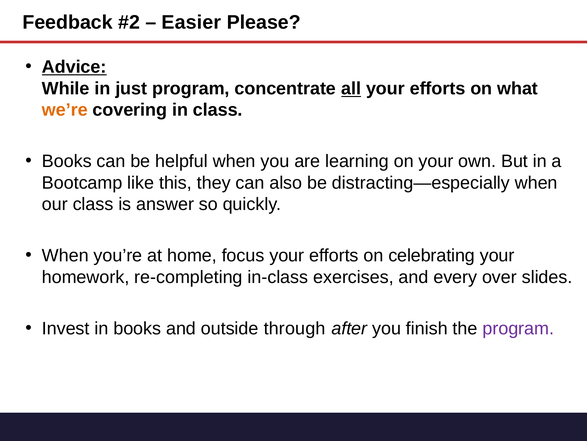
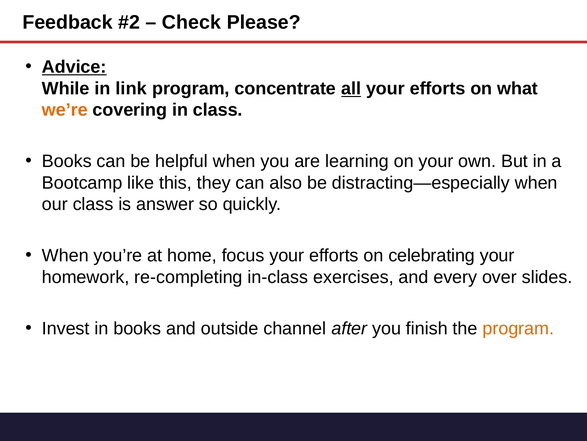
Easier: Easier -> Check (191, 22)
just: just -> link (131, 88)
through: through -> channel (295, 328)
program colour: purple -> orange (518, 328)
